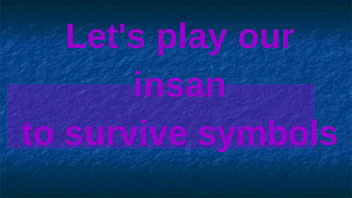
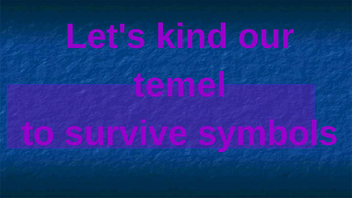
play: play -> kind (192, 36)
insan: insan -> temel (180, 85)
